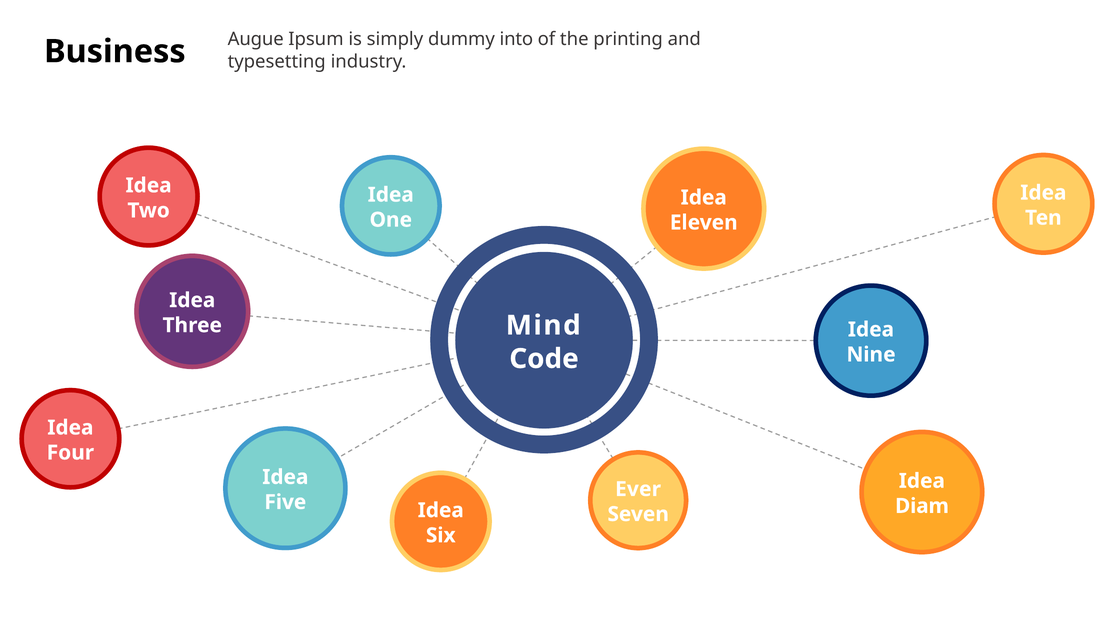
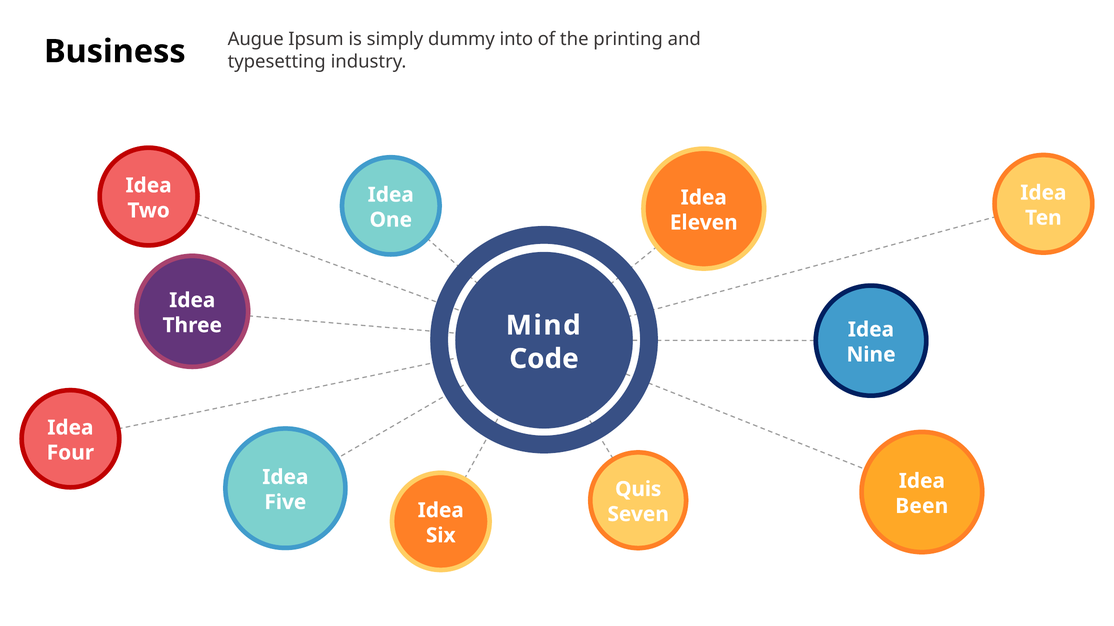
Ever: Ever -> Quis (638, 490)
Diam: Diam -> Been (922, 507)
